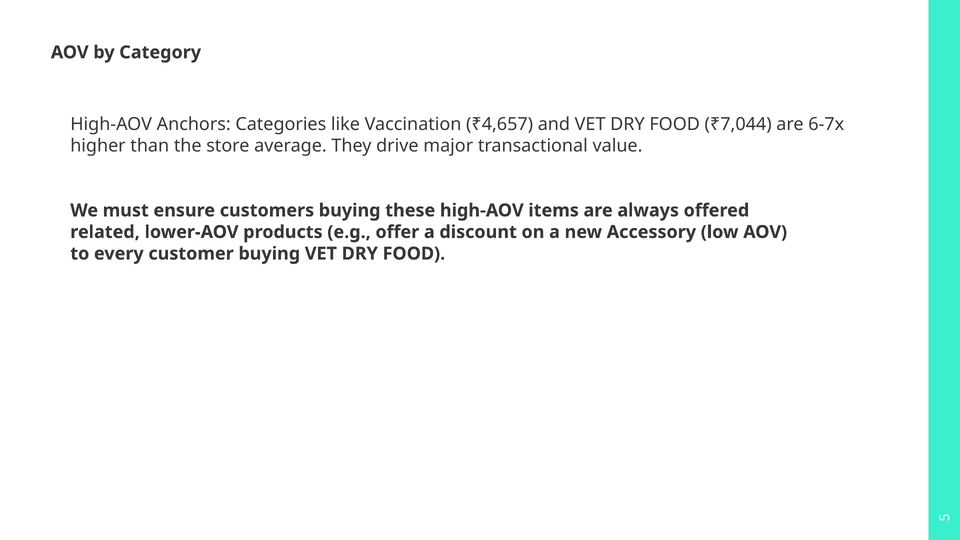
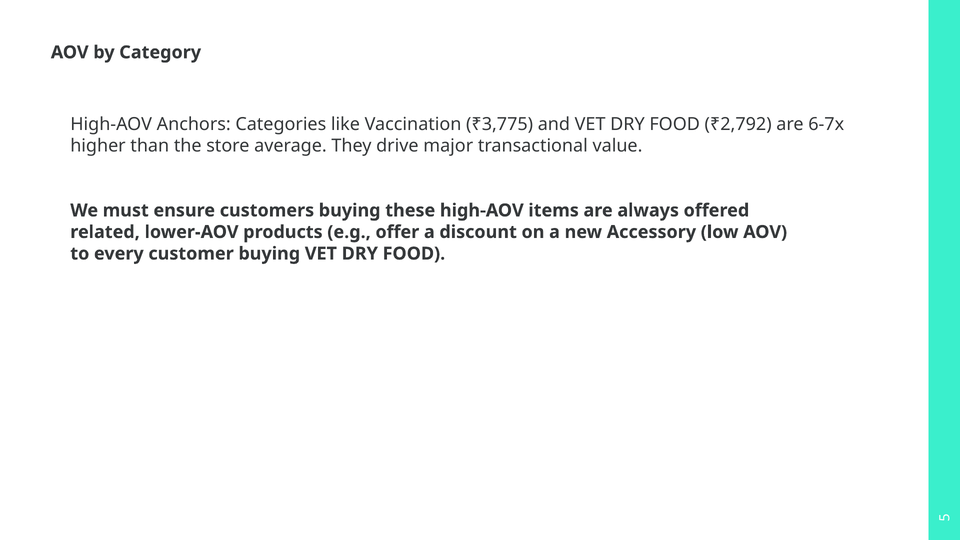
₹4,657: ₹4,657 -> ₹3,775 (500, 124)
₹7,044: ₹7,044 -> ₹2,792 (738, 124)
